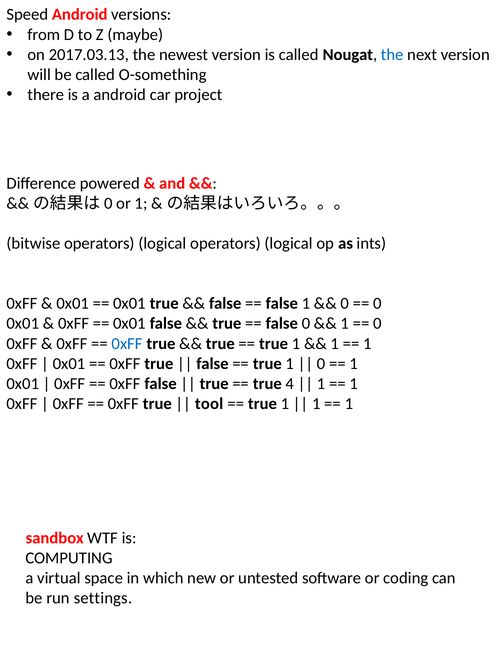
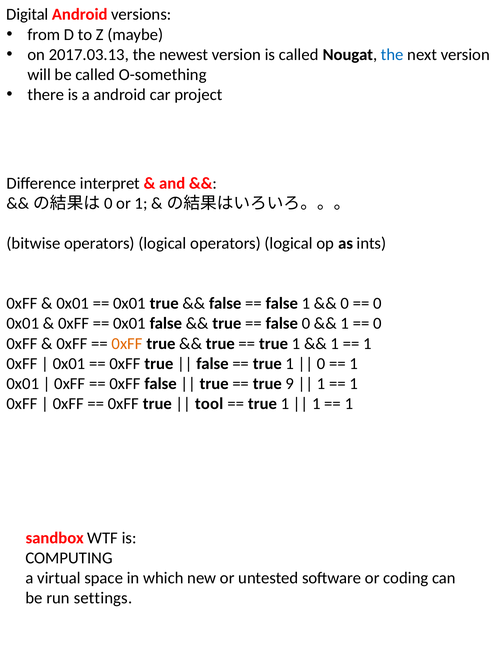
Speed: Speed -> Digital (27, 14)
powered: powered -> interpret (110, 183)
0xFF colour: blue -> orange (127, 344)
4: 4 -> 9 (290, 384)
